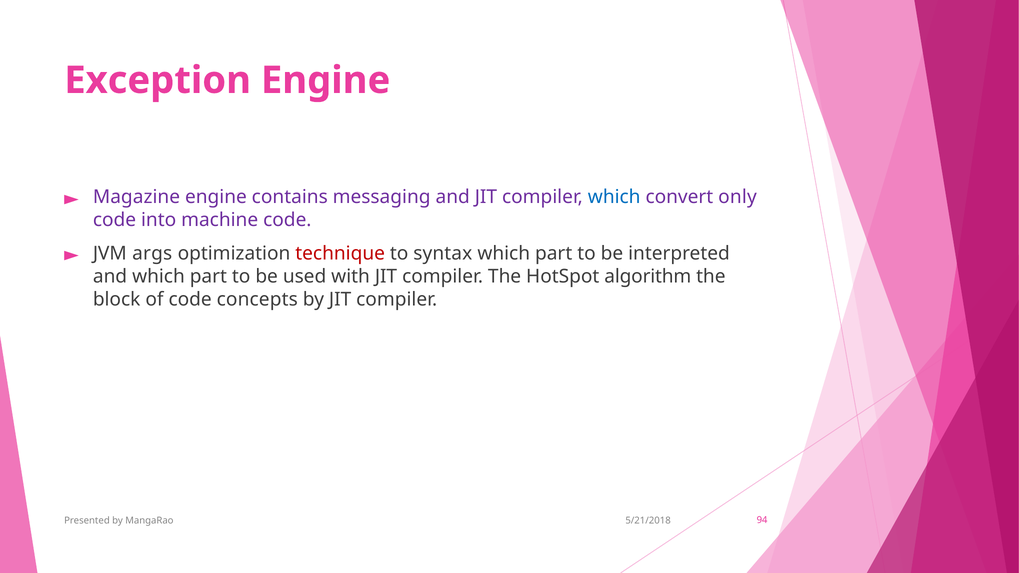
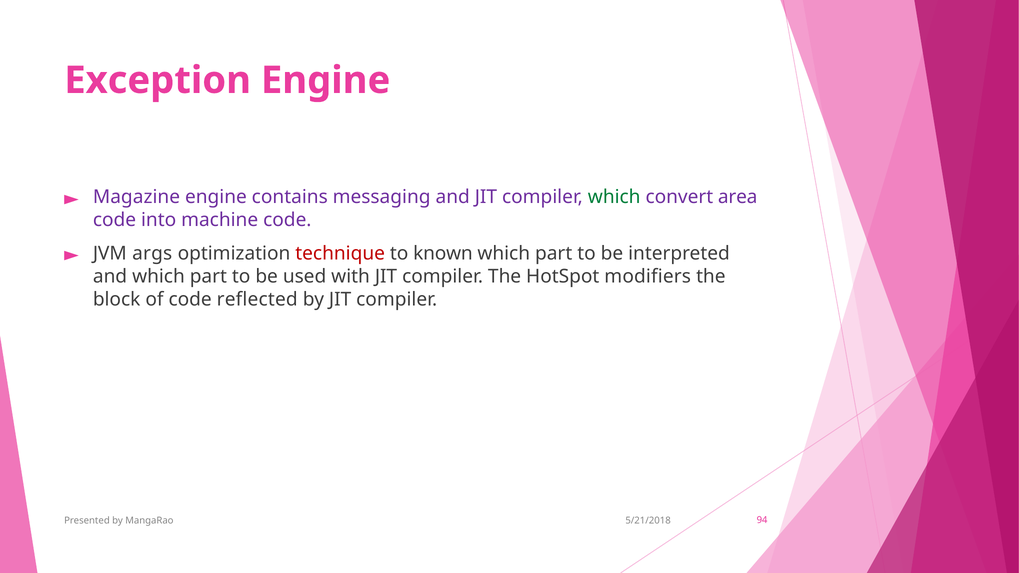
which colour: blue -> green (614, 197)
only: only -> area (738, 197)
syntax: syntax -> known (443, 254)
algorithm: algorithm -> modifiers (648, 277)
concepts: concepts -> reflected (257, 300)
